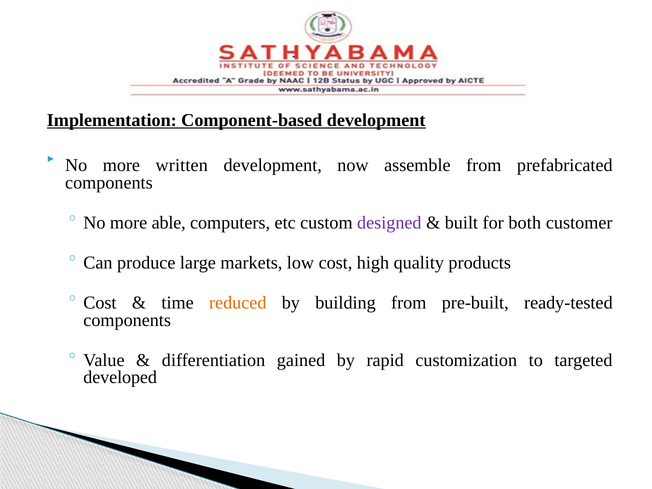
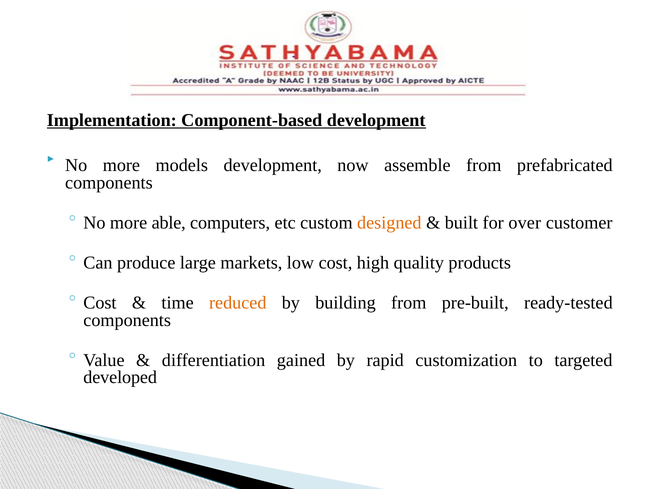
written: written -> models (182, 165)
designed colour: purple -> orange (389, 223)
both: both -> over (525, 223)
